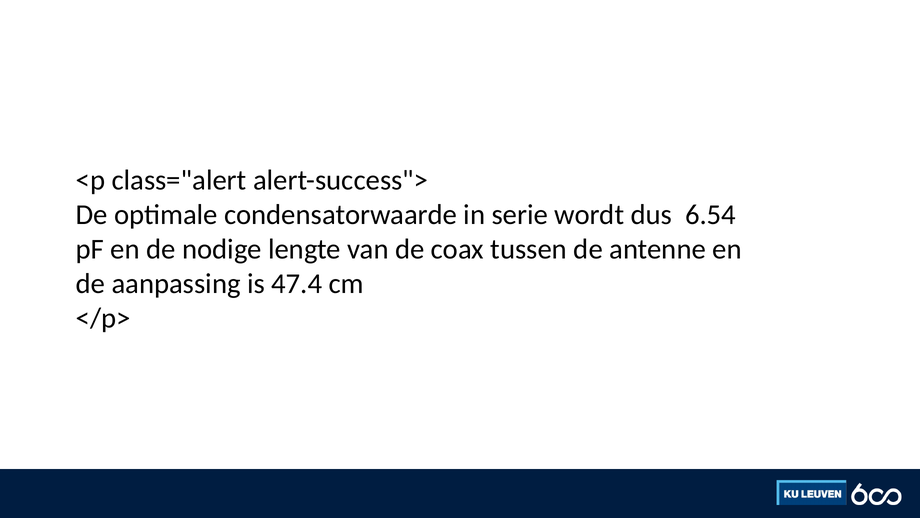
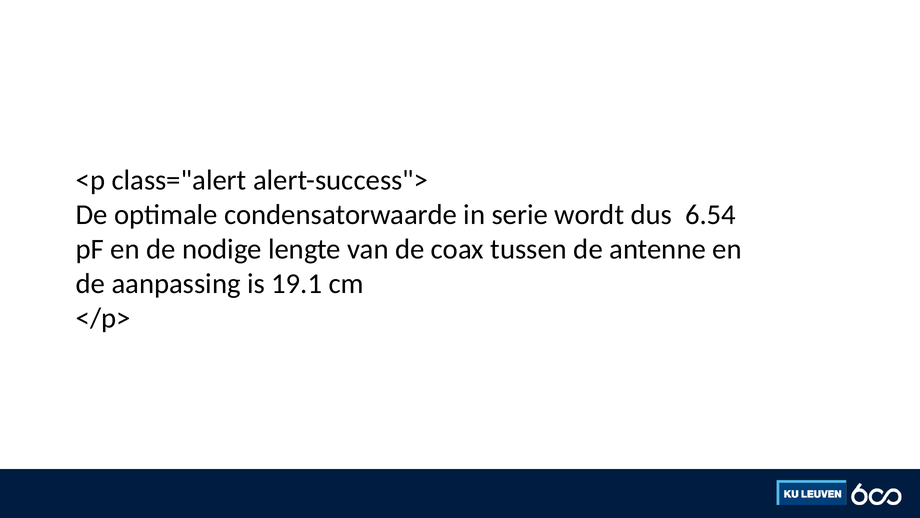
47.4: 47.4 -> 19.1 (297, 283)
